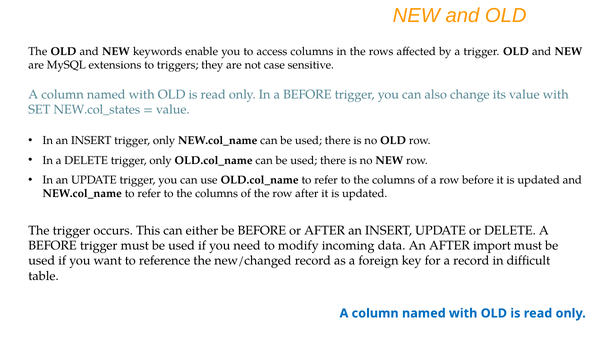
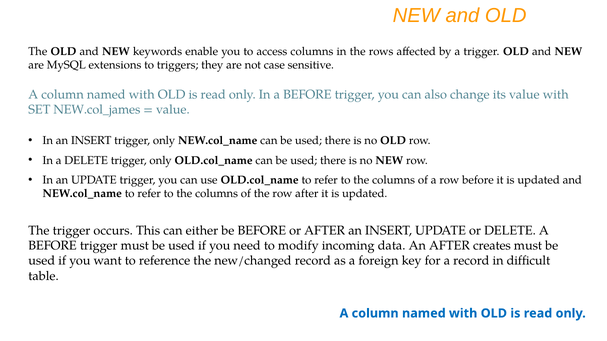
NEW.col_states: NEW.col_states -> NEW.col_james (97, 110)
import: import -> creates (492, 246)
